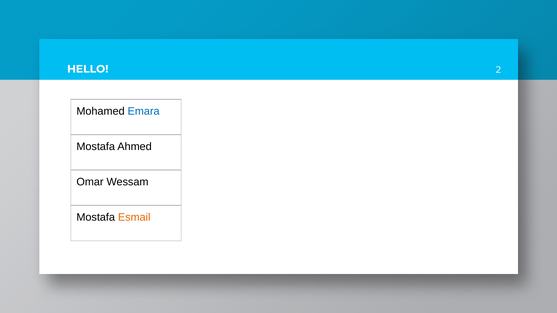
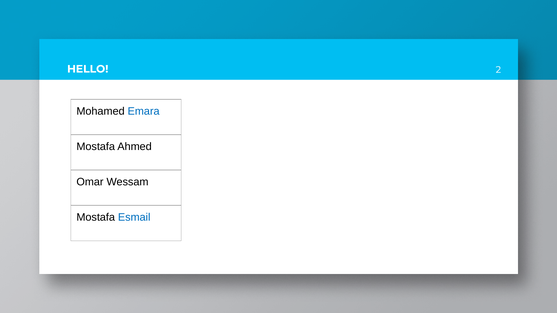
Esmail colour: orange -> blue (134, 217)
